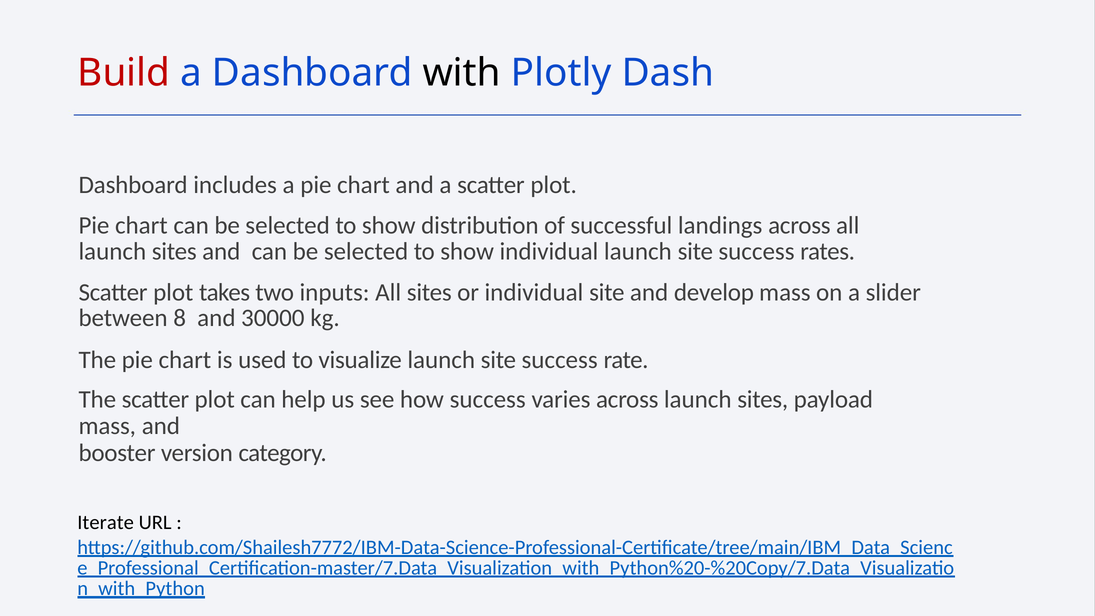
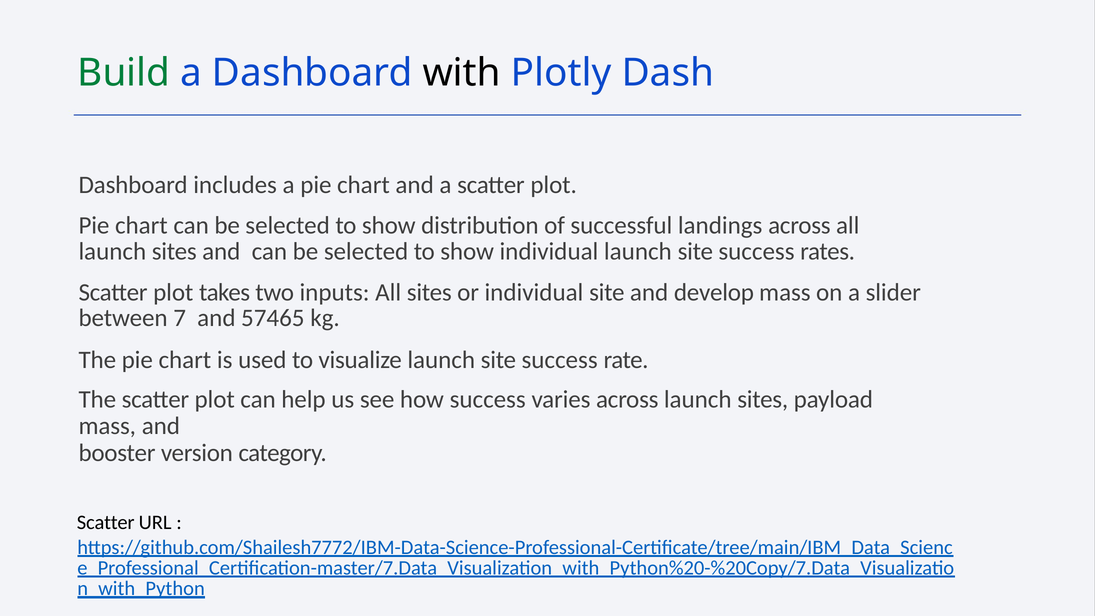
Build colour: red -> green (124, 73)
8: 8 -> 7 (180, 318)
30000: 30000 -> 57465 (273, 318)
Iterate: Iterate -> Scatter (106, 523)
